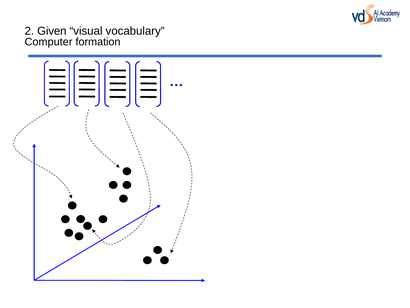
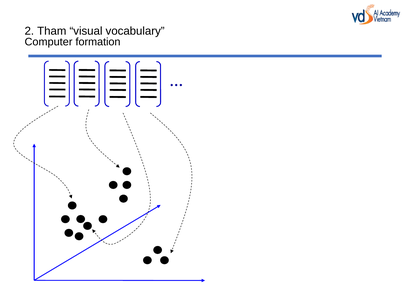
Given: Given -> Tham (52, 31)
